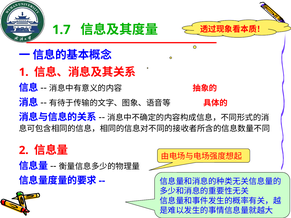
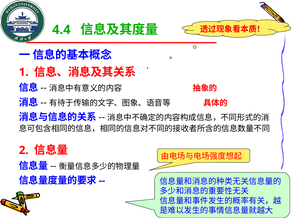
1.7: 1.7 -> 4.4 (61, 30)
